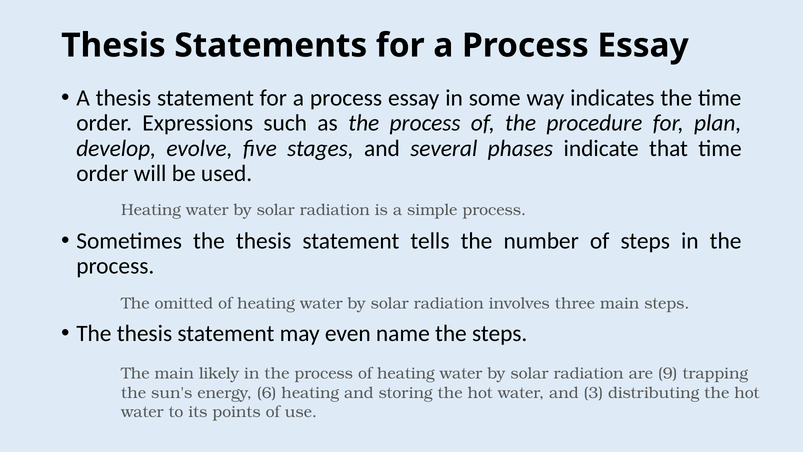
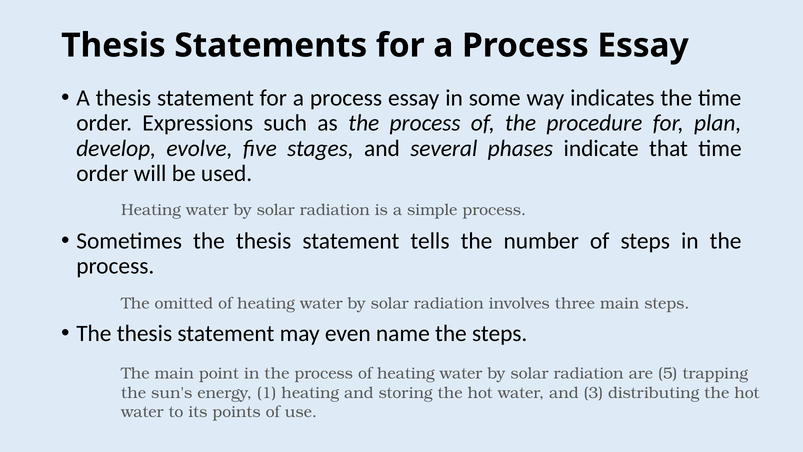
likely: likely -> point (219, 373)
9: 9 -> 5 (668, 373)
6: 6 -> 1 (267, 392)
